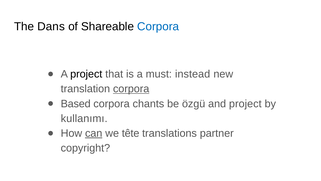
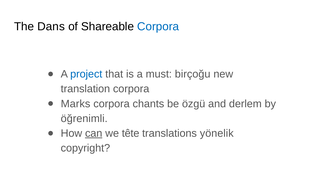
project colour: black -> blue (86, 74)
instead: instead -> birçoğu (193, 74)
corpora underline: present -> none (131, 89)
Based: Based -> Marks (76, 103)
and project: project -> derlem (245, 103)
kullanımı: kullanımı -> öğrenimli (84, 118)
partner: partner -> yönelik (217, 133)
